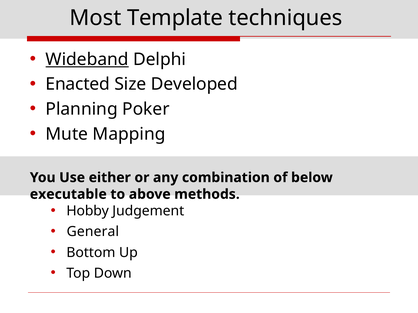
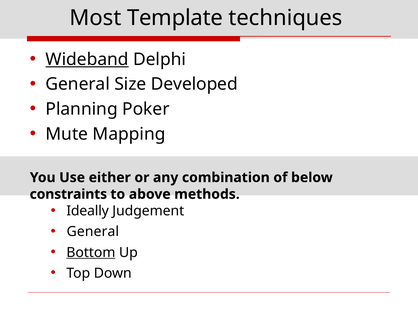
Enacted: Enacted -> General (78, 84)
executable: executable -> constraints (68, 195)
Hobby: Hobby -> Ideally (88, 211)
Bottom underline: none -> present (91, 253)
